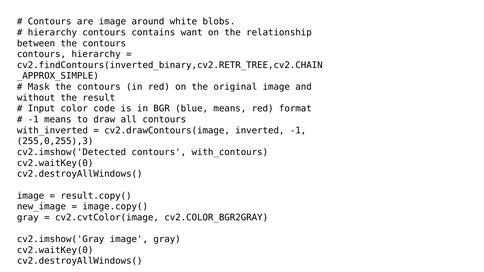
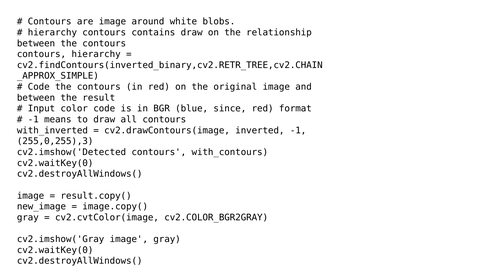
contains want: want -> draw (192, 33)
Mask: Mask -> Code (39, 87)
without: without -> between (36, 98)
blue means: means -> since (230, 109)
